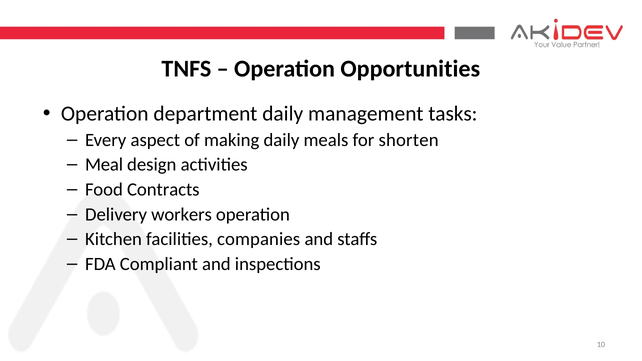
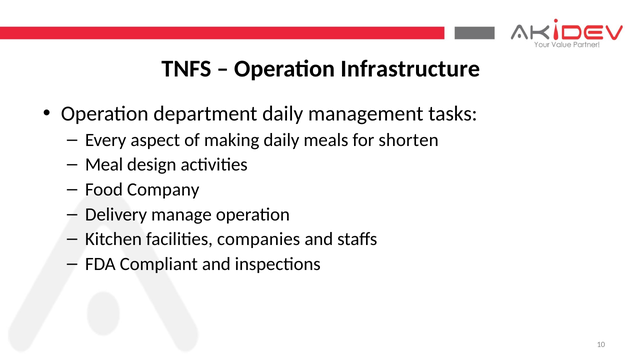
Opportunities: Opportunities -> Infrastructure (410, 69)
Contracts: Contracts -> Company (163, 190)
workers: workers -> manage (181, 214)
